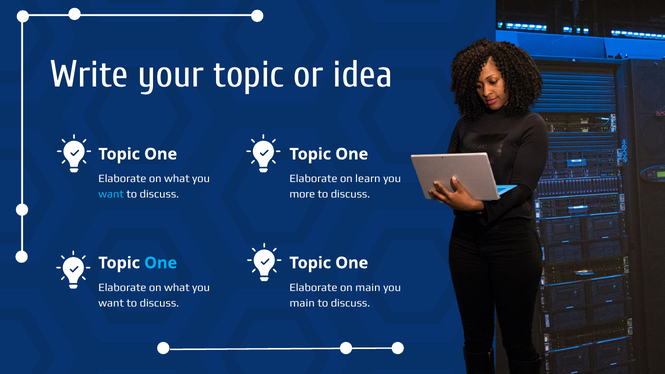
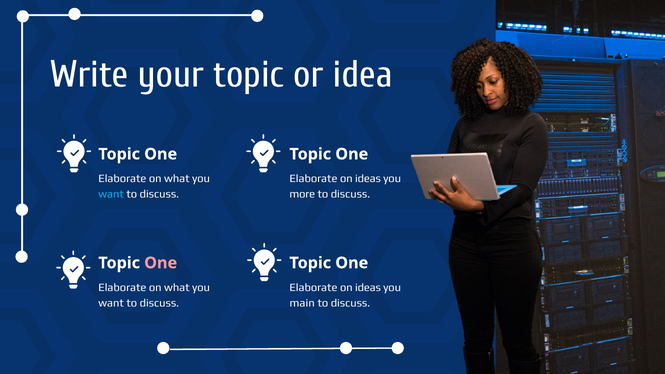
learn: learn -> ideas (368, 179)
One colour: light blue -> pink (161, 263)
main: main -> ideas (368, 288)
